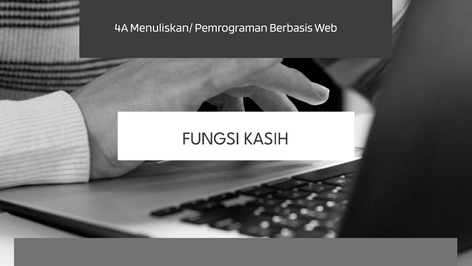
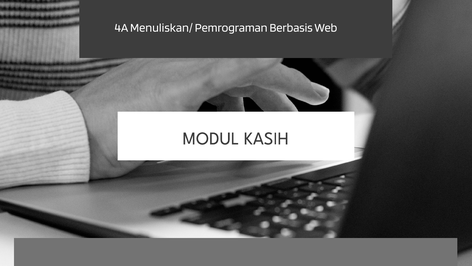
FUNGSI: FUNGSI -> MODUL (211, 138)
